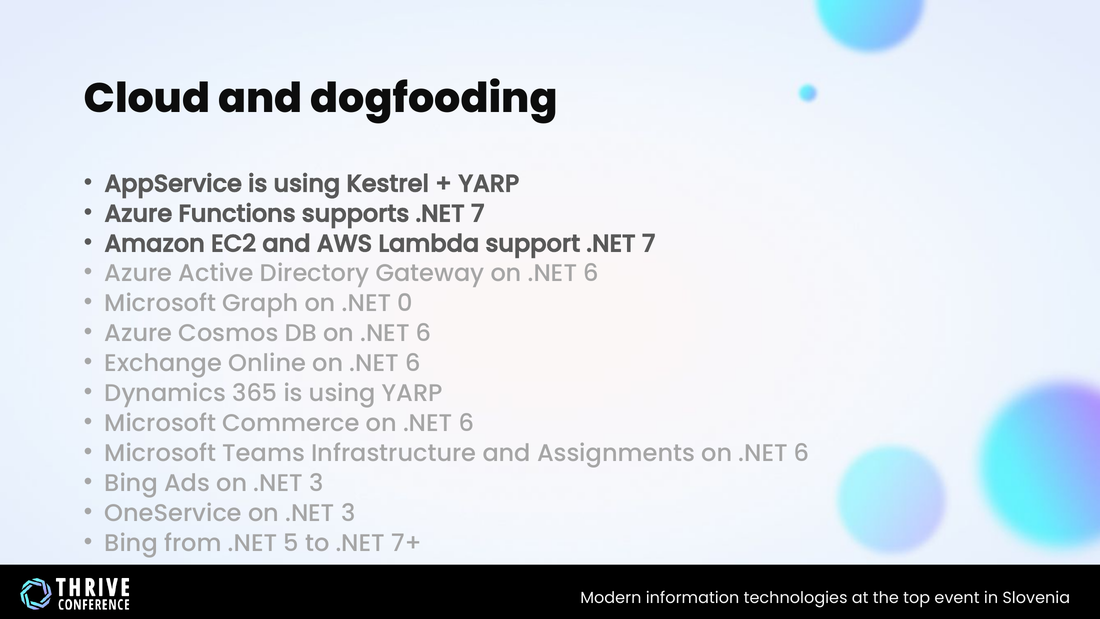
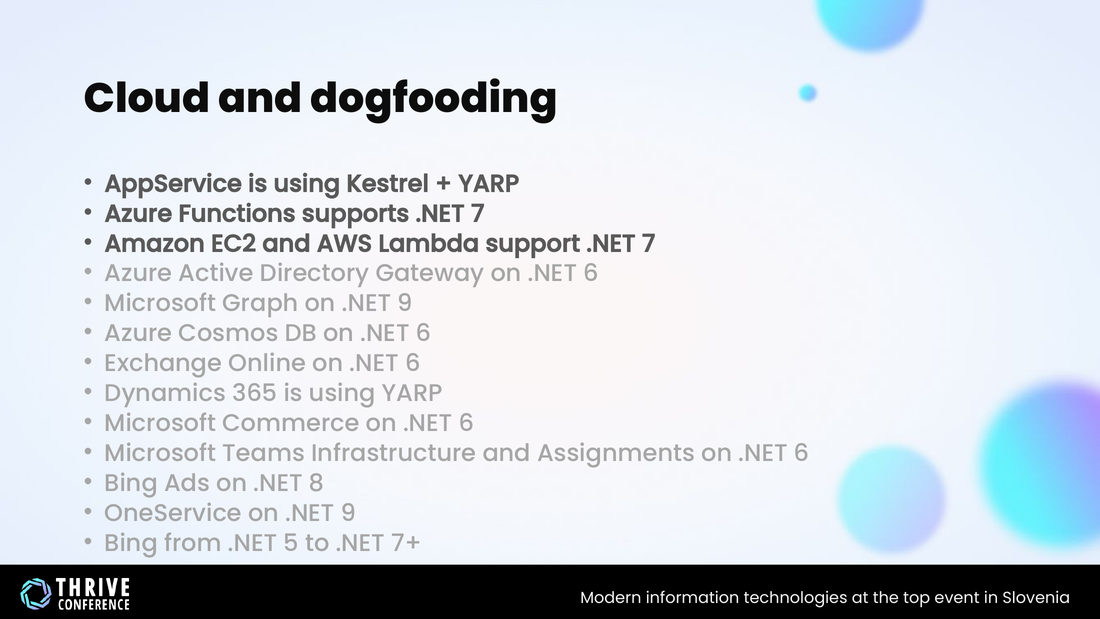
Graph on .NET 0: 0 -> 9 (405, 303)
Ads on .NET 3: 3 -> 8 (317, 483)
OneService on .NET 3: 3 -> 9 (348, 513)
